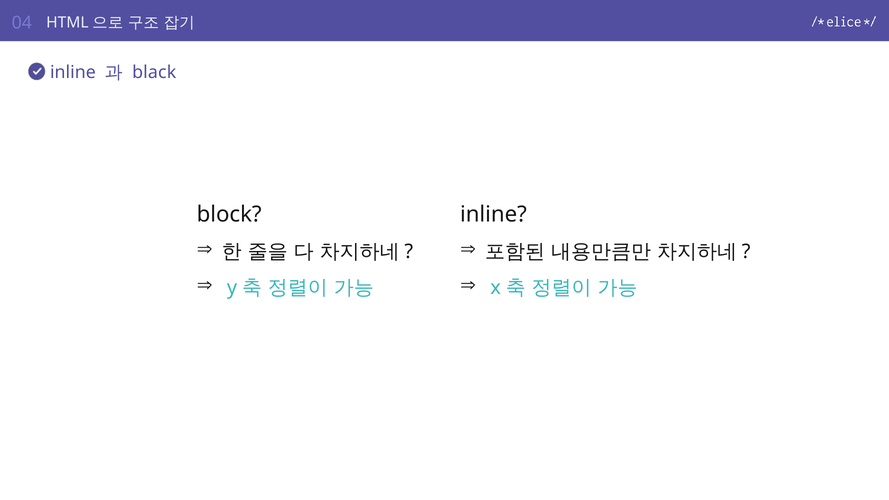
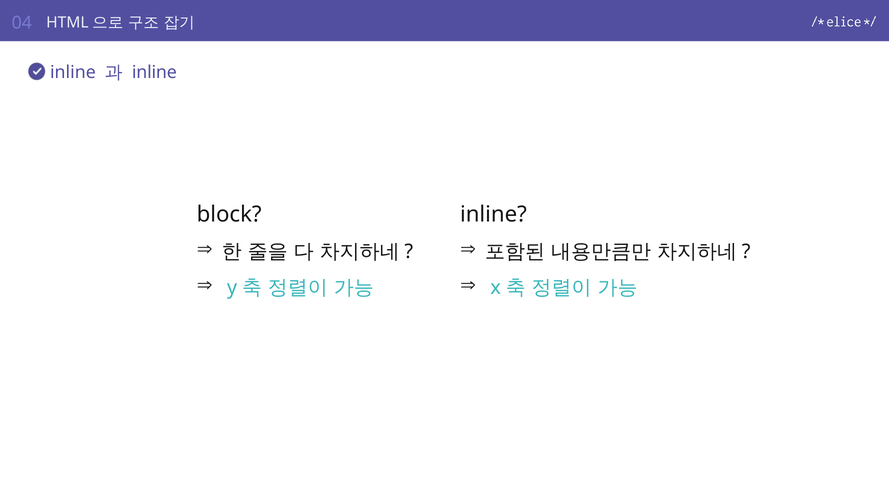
black: black -> inline (154, 72)
